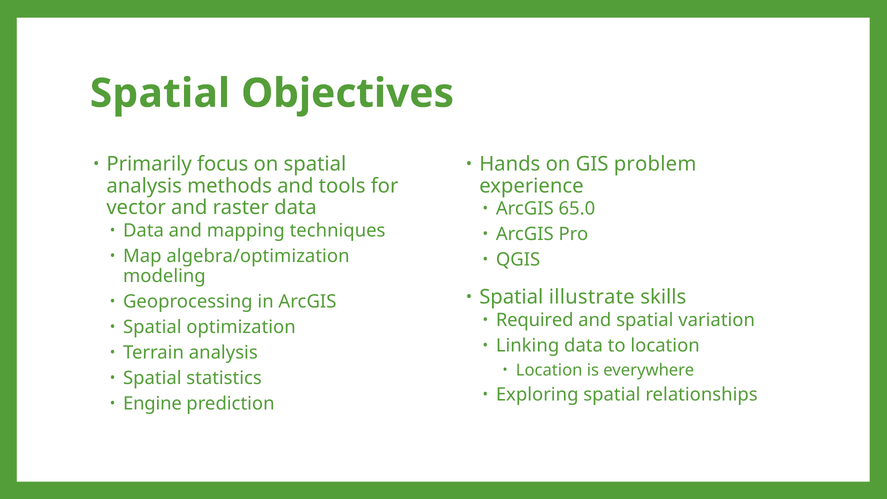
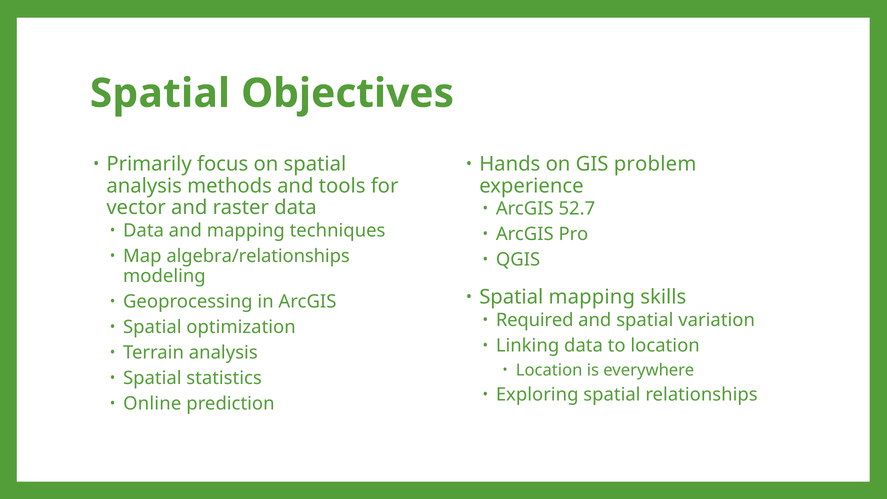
65.0: 65.0 -> 52.7 (577, 209)
algebra/optimization: algebra/optimization -> algebra/relationships (258, 256)
Spatial illustrate: illustrate -> mapping (592, 297)
Engine: Engine -> Online (152, 404)
